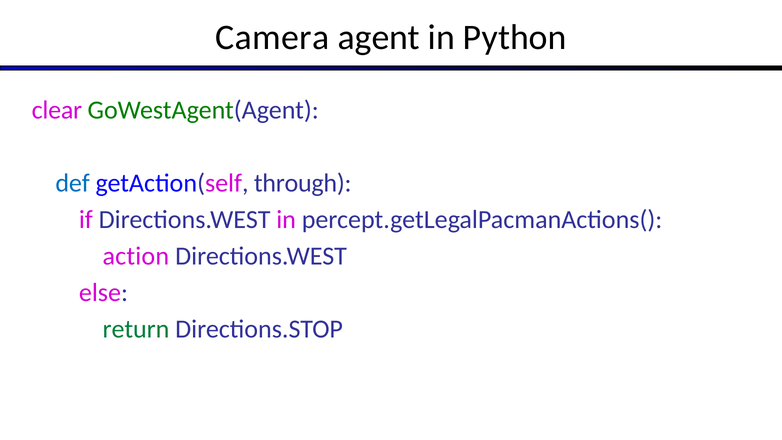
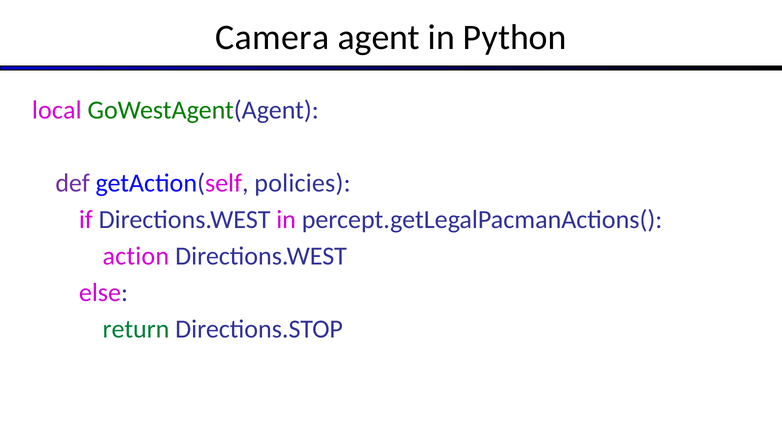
clear: clear -> local (57, 110)
def colour: blue -> purple (73, 183)
through: through -> policies (302, 183)
